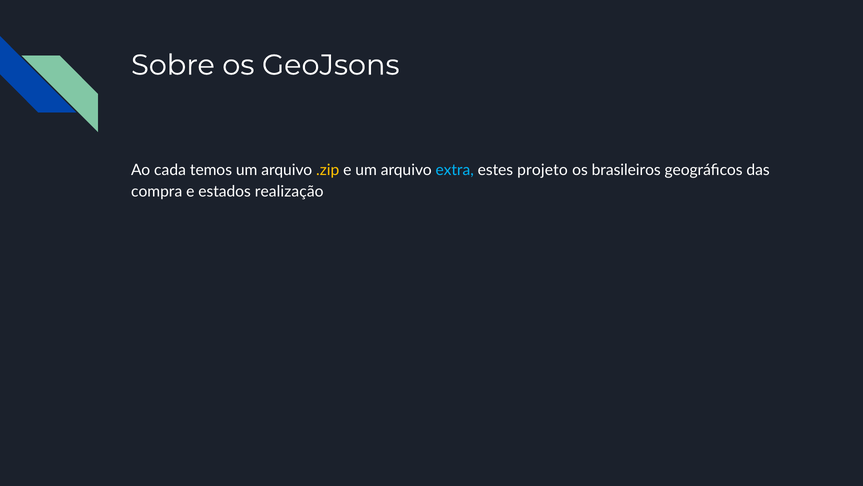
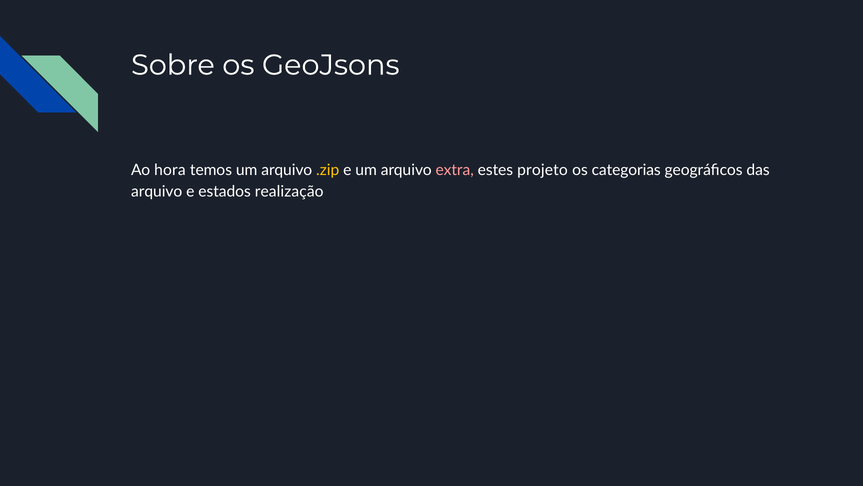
cada: cada -> hora (170, 170)
extra colour: light blue -> pink (455, 170)
brasileiros: brasileiros -> categorias (626, 170)
compra: compra -> arquivo (157, 191)
